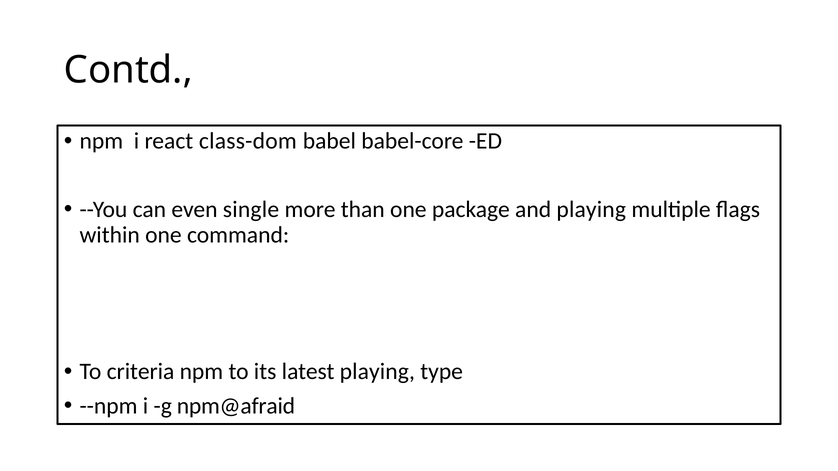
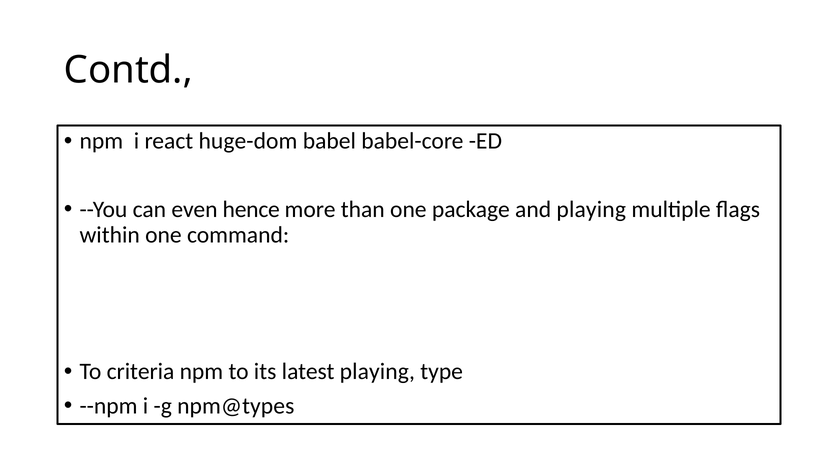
class-dom: class-dom -> huge-dom (248, 141)
single: single -> hence (251, 210)
npm@afraid: npm@afraid -> npm@types (236, 406)
